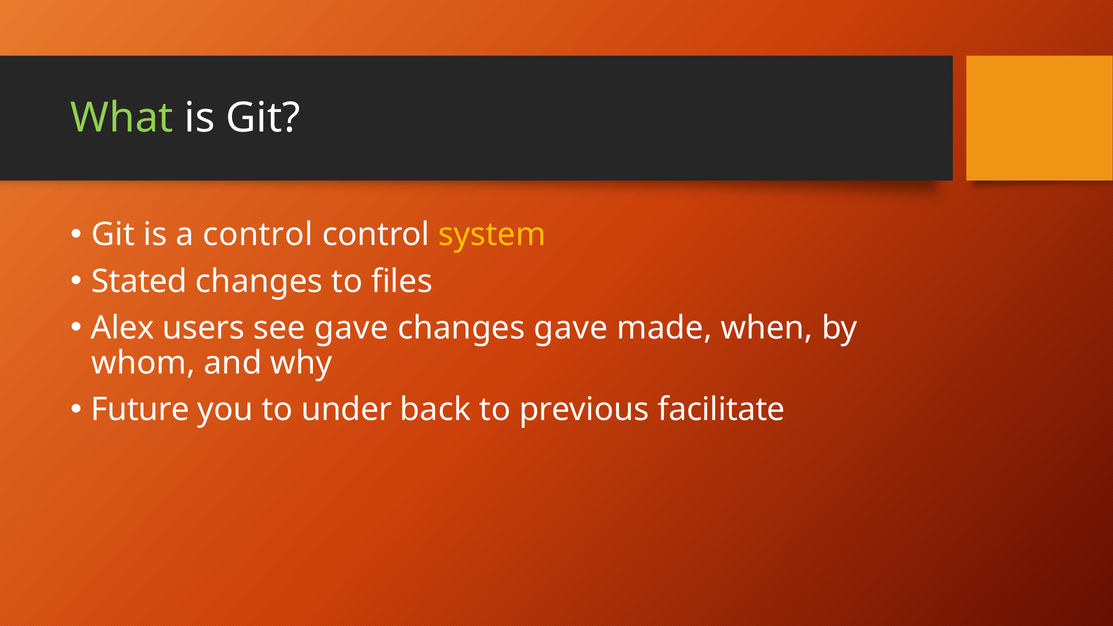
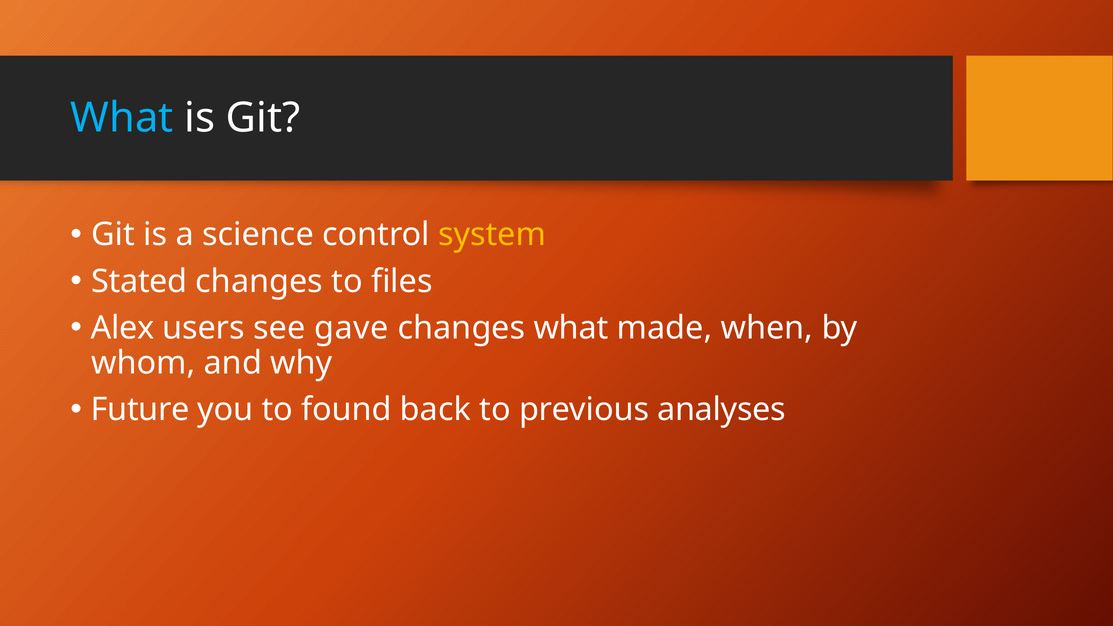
What colour: light green -> light blue (122, 118)
a control: control -> science (258, 235)
changes gave: gave -> what (571, 328)
under: under -> found (347, 410)
facilitate: facilitate -> analyses (722, 410)
